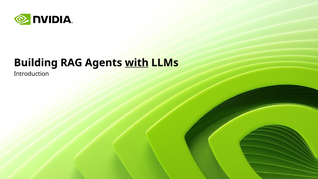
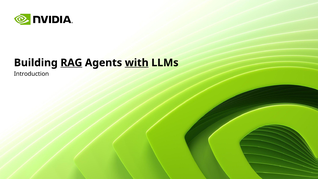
RAG underline: none -> present (71, 63)
